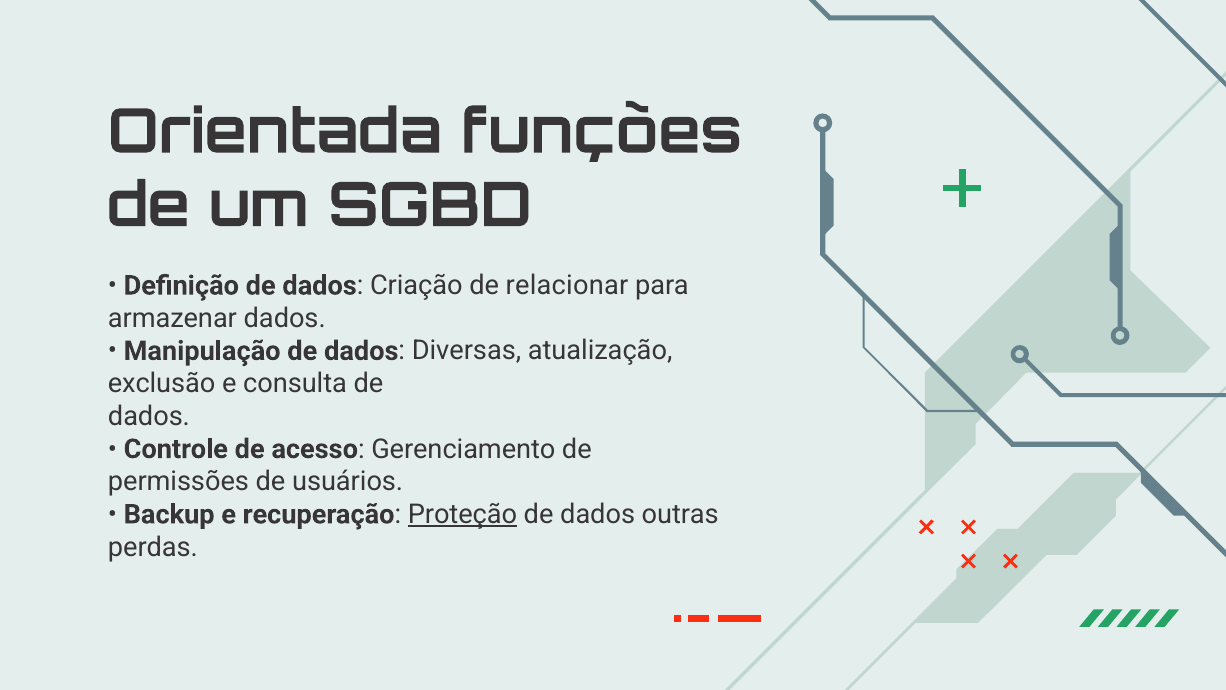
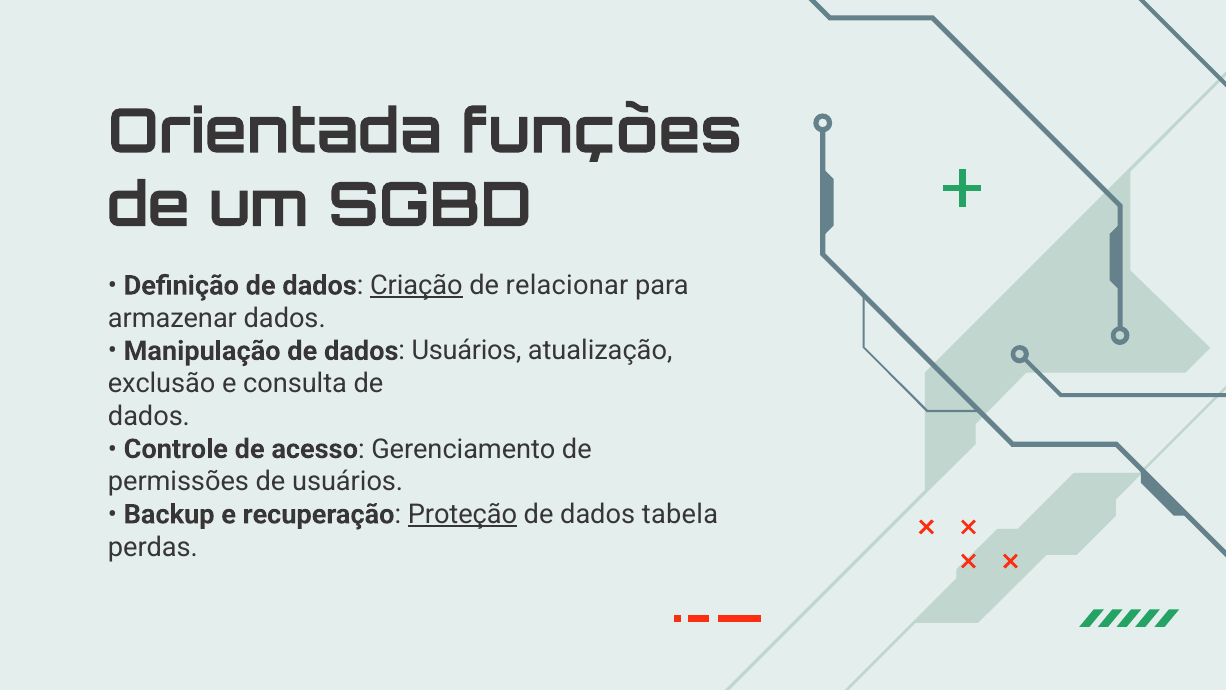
Criação underline: none -> present (416, 285)
dados Diversas: Diversas -> Usuários (467, 351)
outras: outras -> tabela (680, 514)
